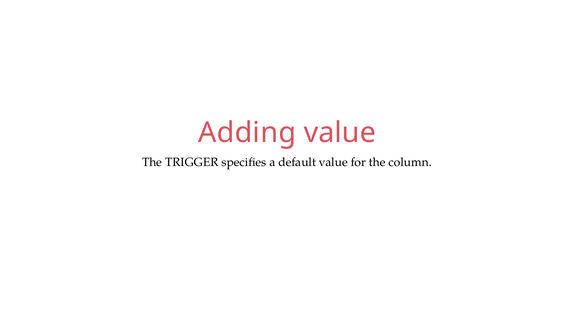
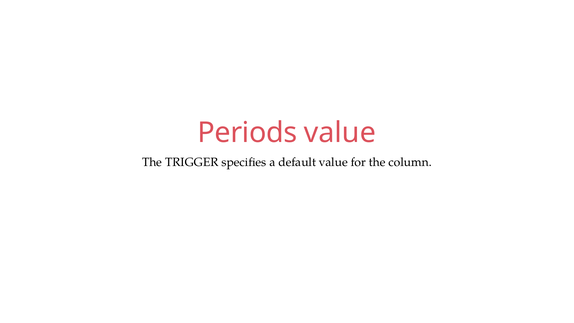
Adding: Adding -> Periods (247, 133)
